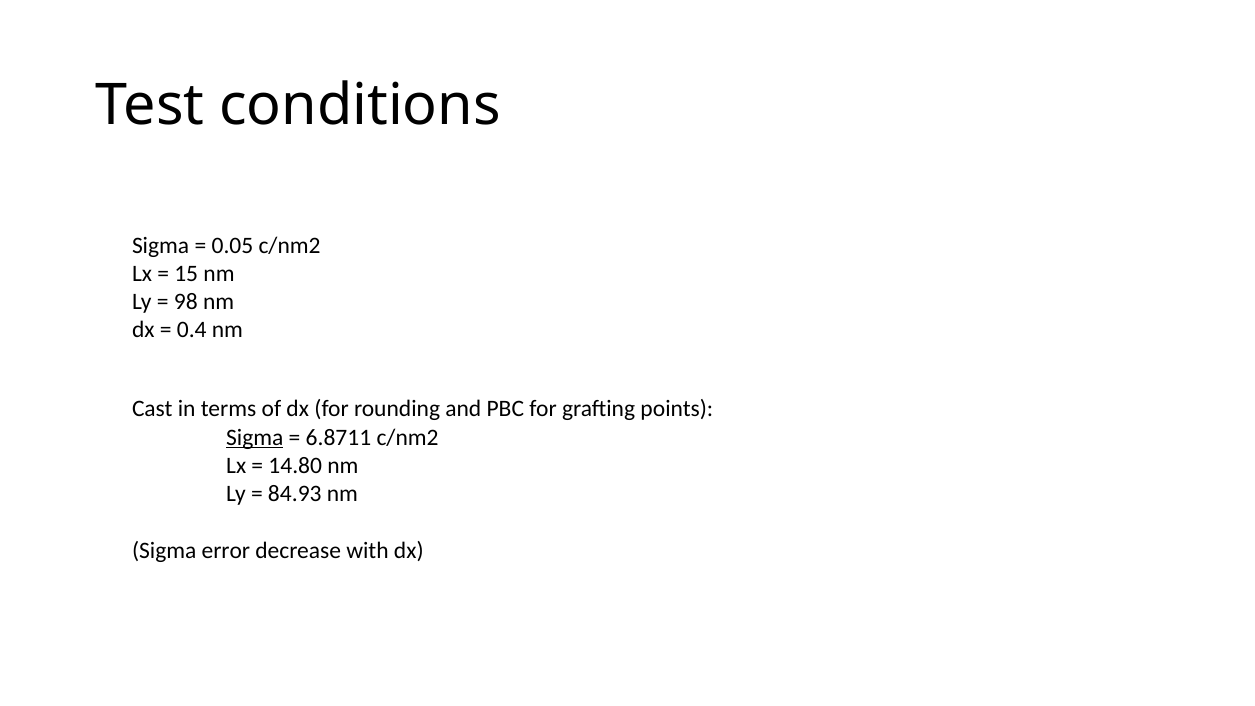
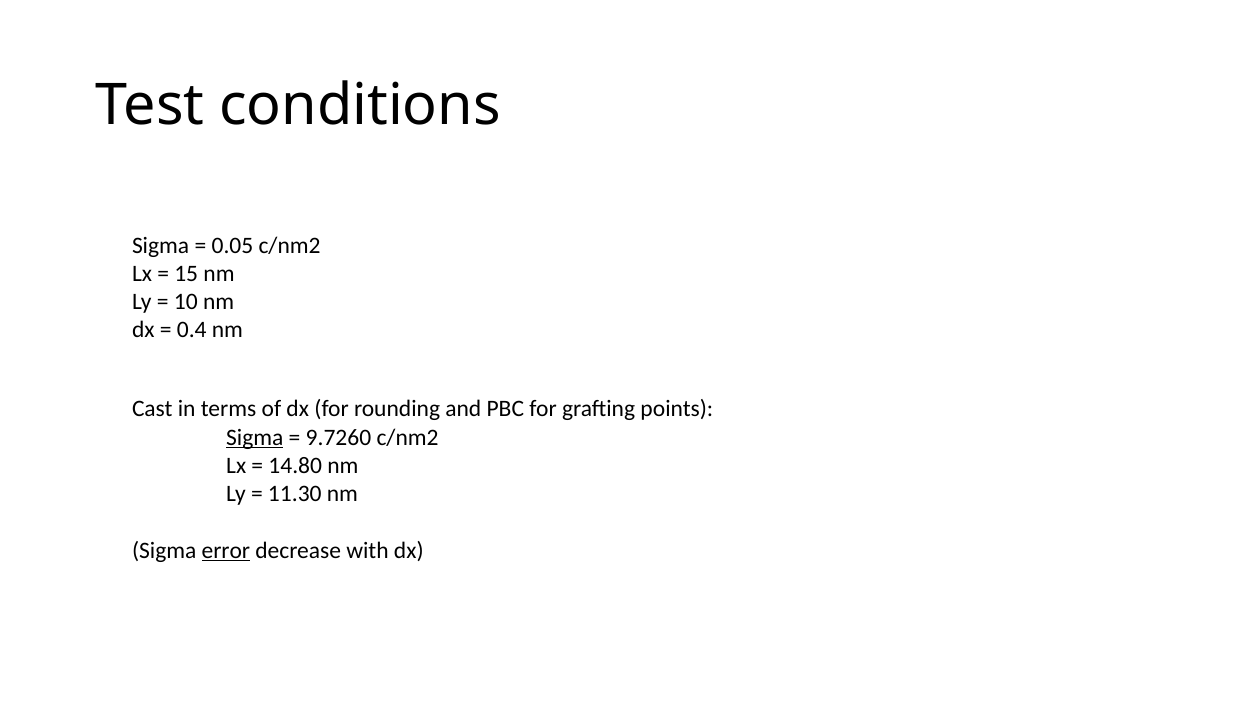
98: 98 -> 10 (186, 302)
6.8711: 6.8711 -> 9.7260 (338, 437)
84.93: 84.93 -> 11.30 (295, 494)
error underline: none -> present (226, 550)
